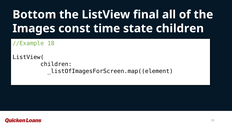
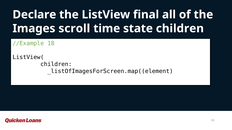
Bottom: Bottom -> Declare (34, 15)
const: const -> scroll (74, 29)
